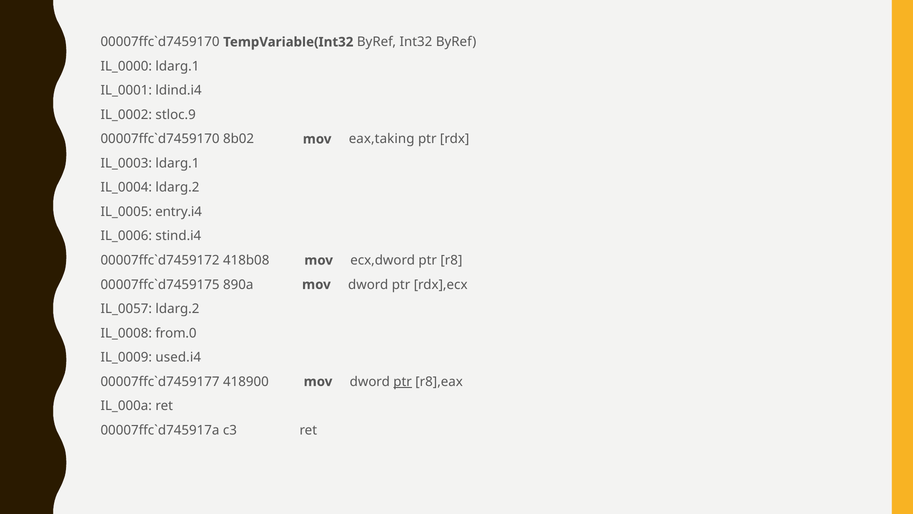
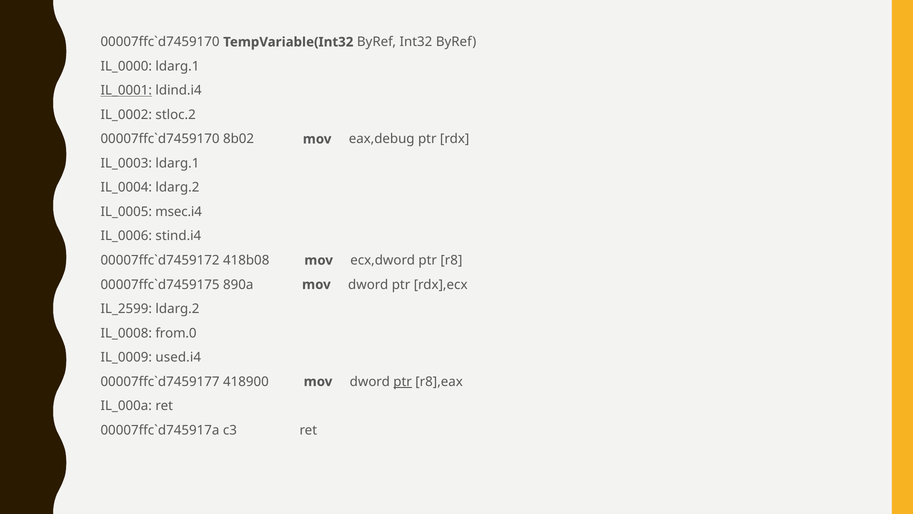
IL_0001 underline: none -> present (126, 90)
stloc.9: stloc.9 -> stloc.2 (176, 115)
eax,taking: eax,taking -> eax,debug (382, 139)
entry.i4: entry.i4 -> msec.i4 (179, 212)
IL_0057: IL_0057 -> IL_2599 (126, 309)
